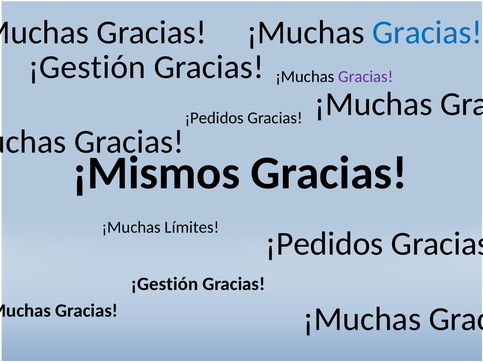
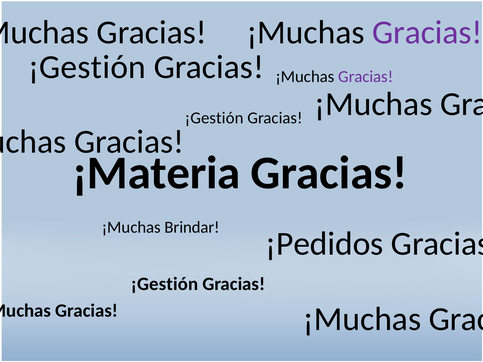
Gracias colour: blue -> purple (427, 33)
¡Pedidos: ¡Pedidos -> ¡Gestión (214, 118)
¡Mismos: ¡Mismos -> ¡Materia (156, 173)
Límites: Límites -> Brindar (192, 228)
